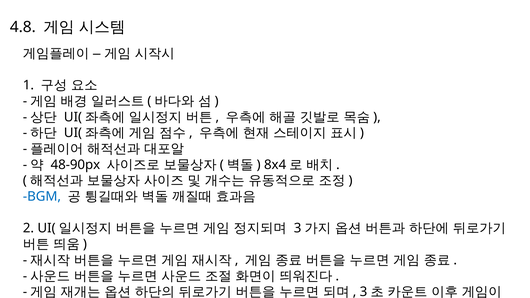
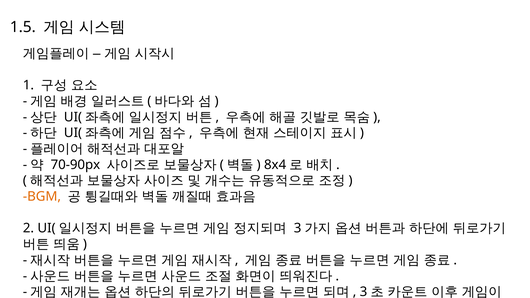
4.8: 4.8 -> 1.5 (23, 27)
48-90px: 48-90px -> 70-90px (75, 165)
BGM colour: blue -> orange (42, 197)
